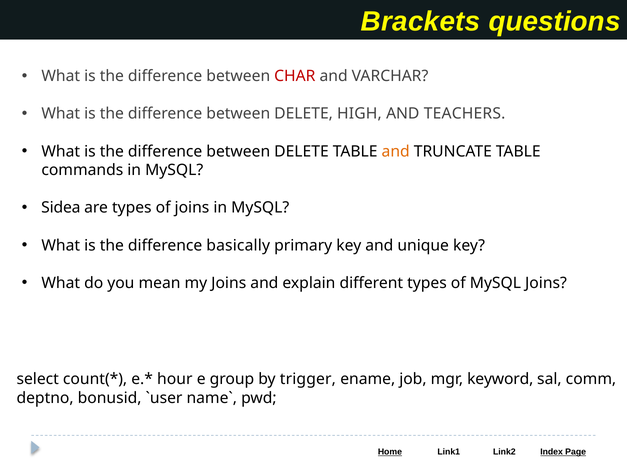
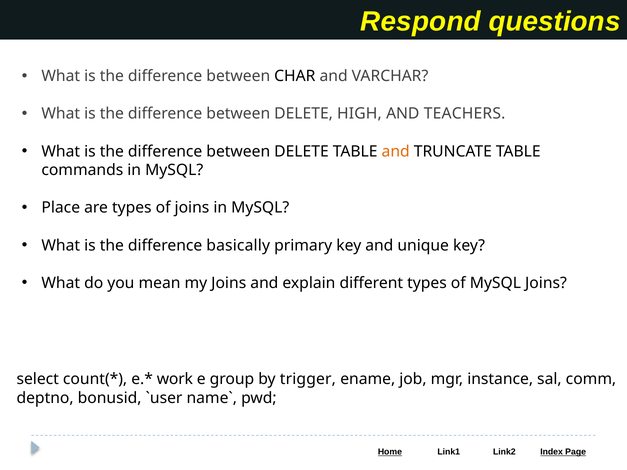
Brackets: Brackets -> Respond (421, 22)
CHAR colour: red -> black (295, 76)
Sidea: Sidea -> Place (61, 208)
hour: hour -> work (175, 379)
keyword: keyword -> instance (500, 379)
